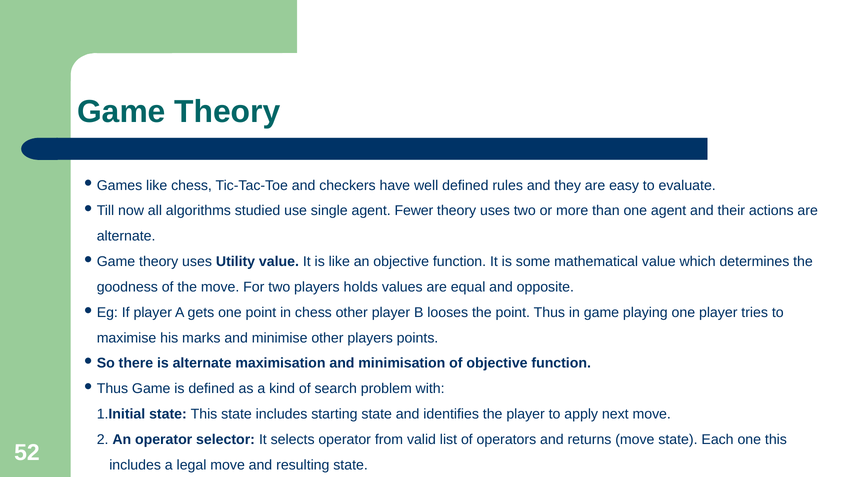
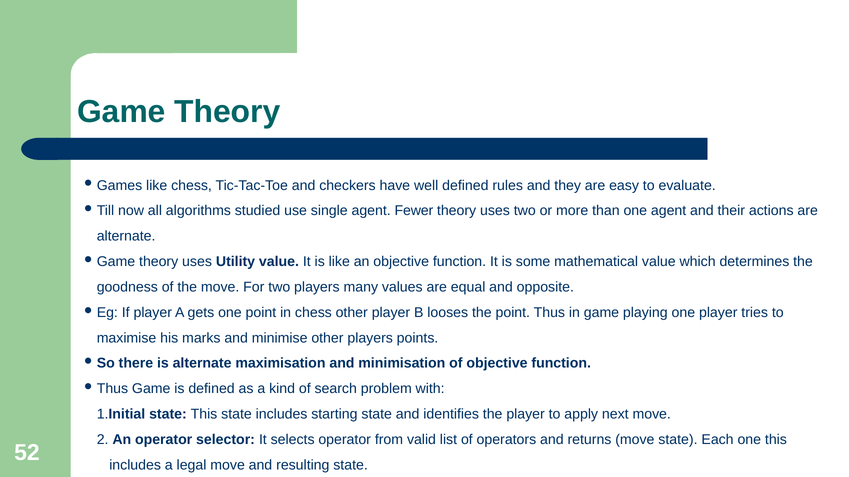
holds: holds -> many (361, 287)
